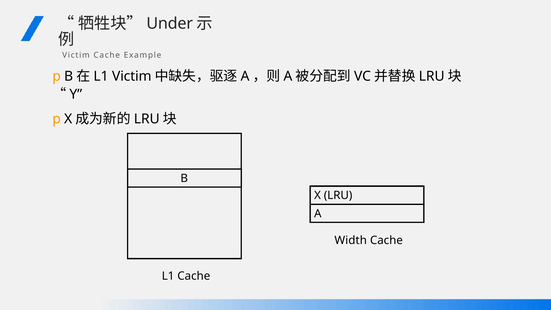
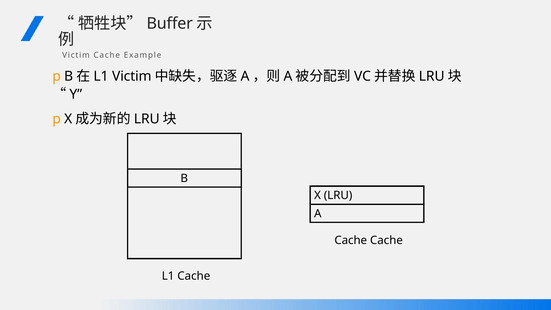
Under: Under -> Buffer (170, 24)
Width: Width -> Cache (351, 240)
